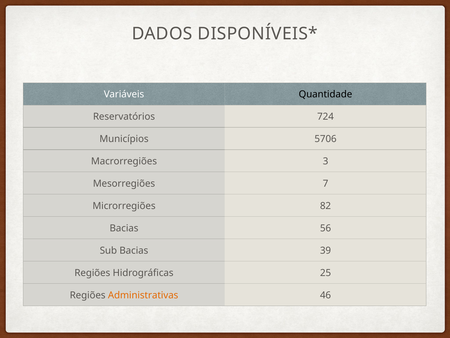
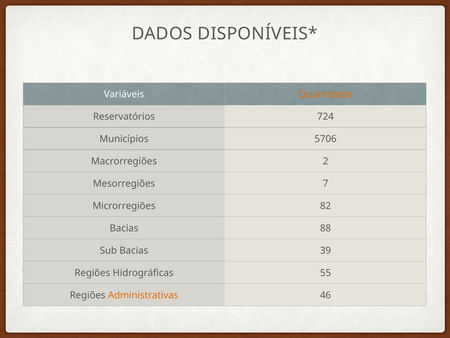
Quantidade colour: black -> orange (325, 94)
3: 3 -> 2 (326, 161)
56: 56 -> 88 (326, 228)
25: 25 -> 55 (326, 272)
